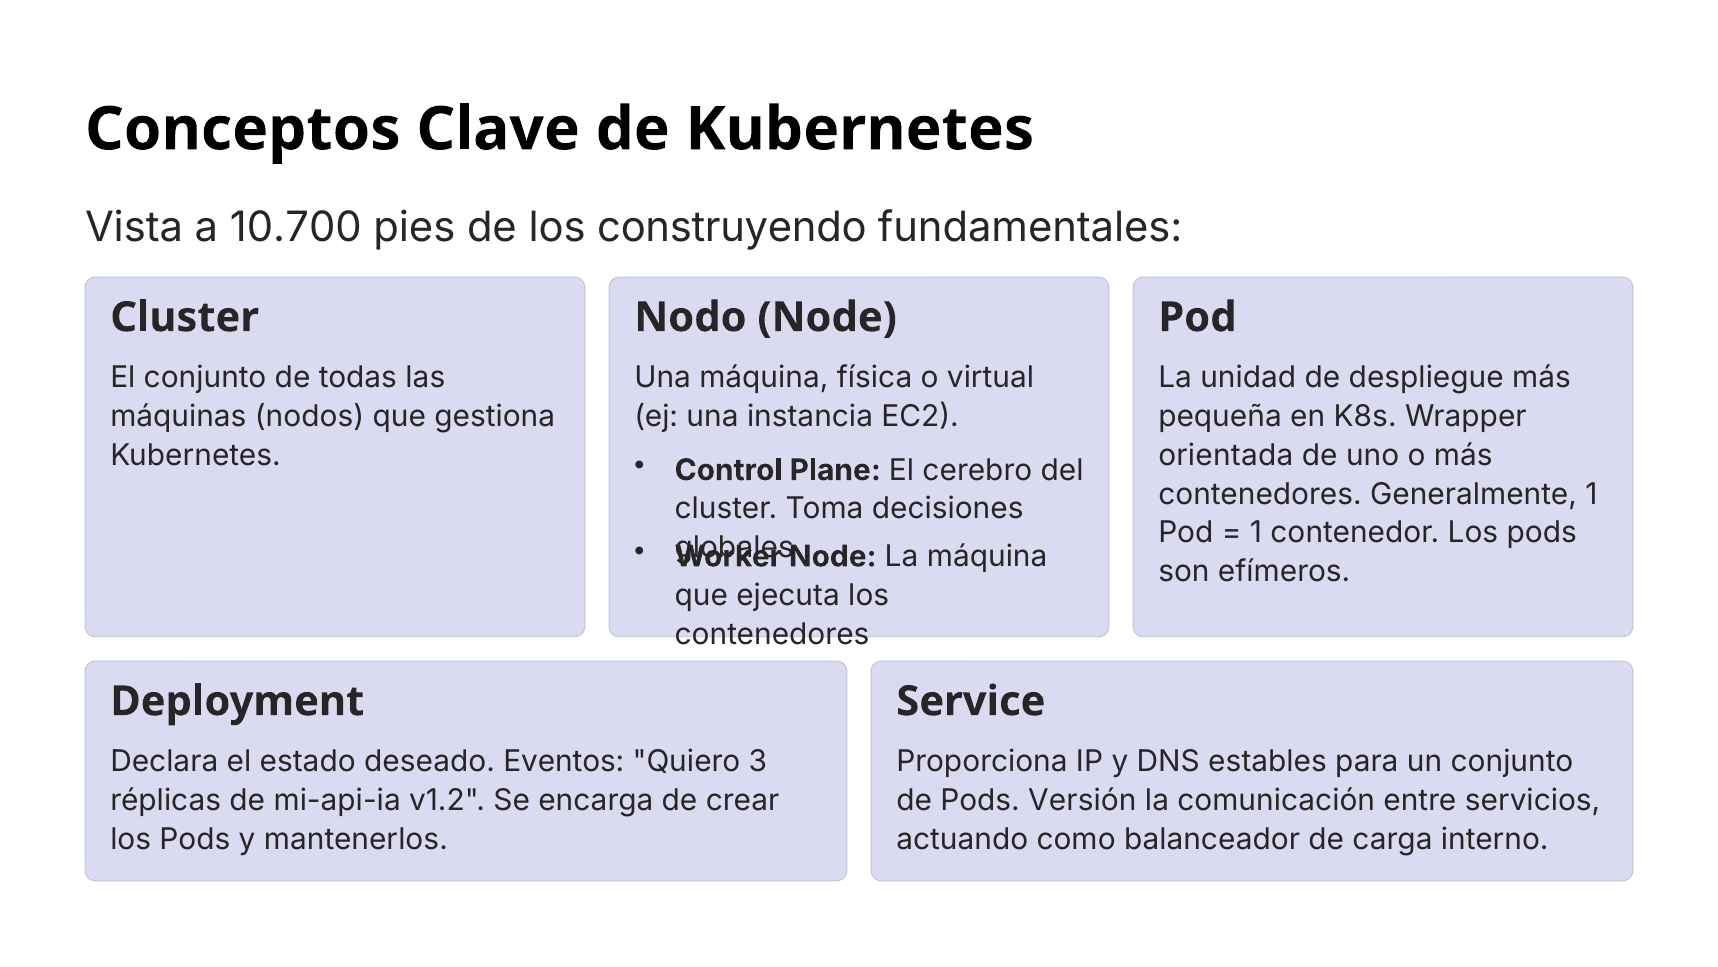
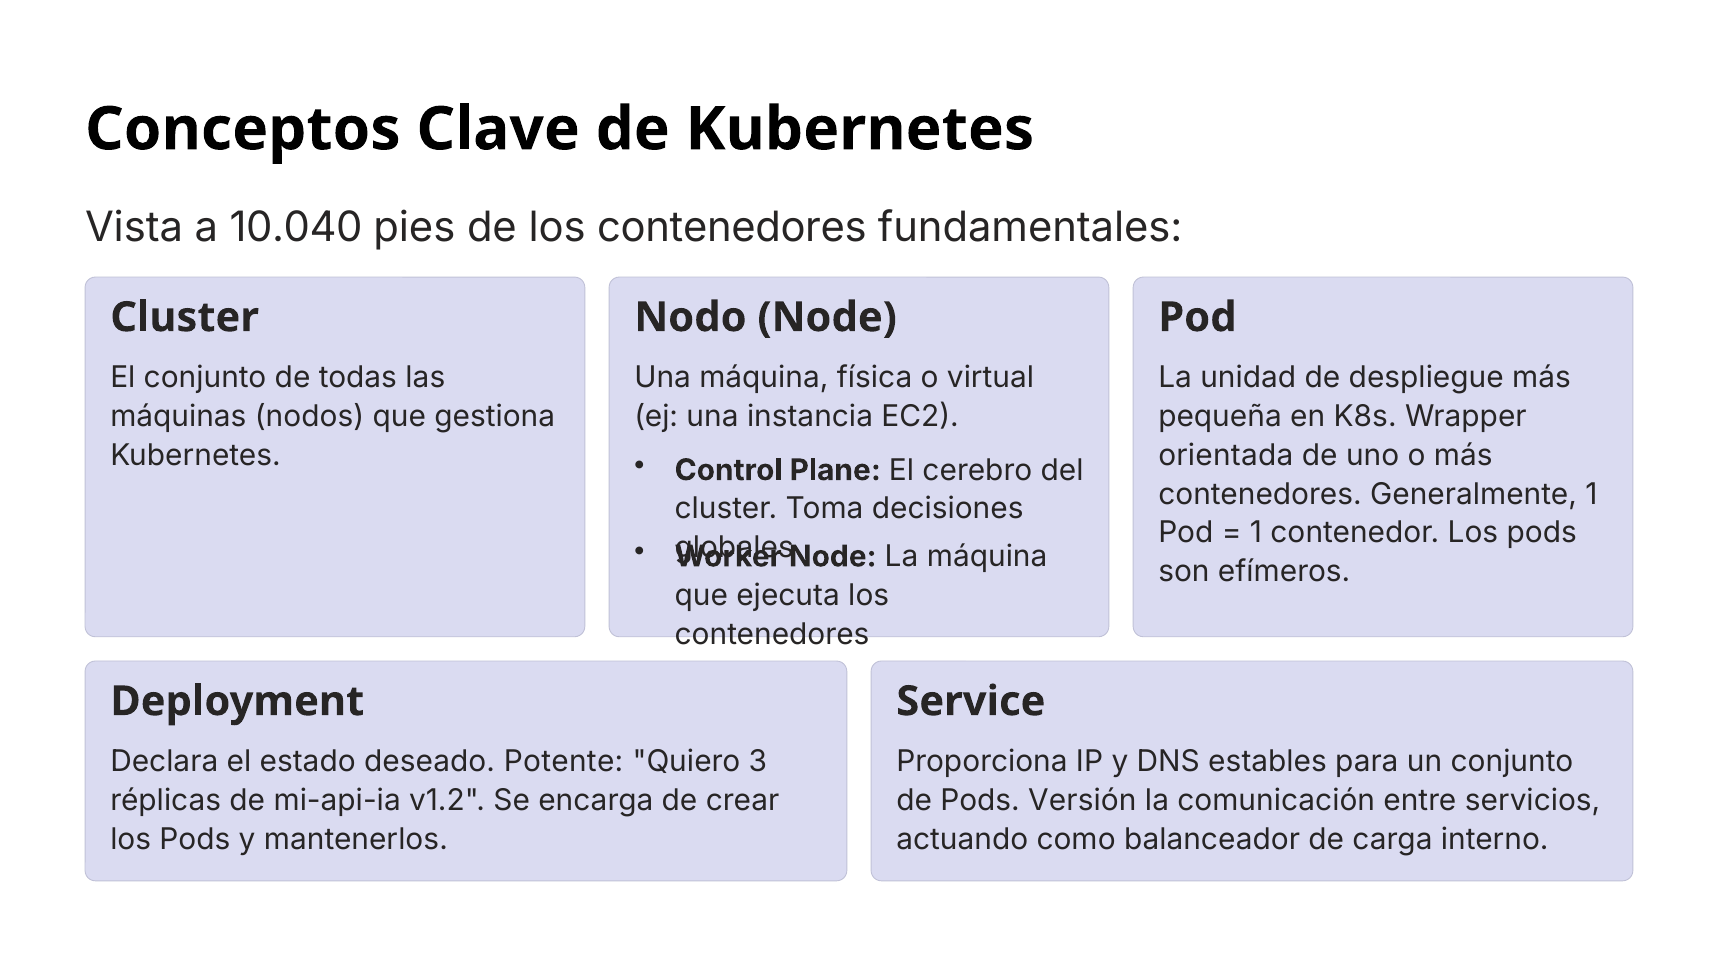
10.700: 10.700 -> 10.040 (296, 227)
de los construyendo: construyendo -> contenedores (732, 227)
Eventos: Eventos -> Potente (564, 761)
